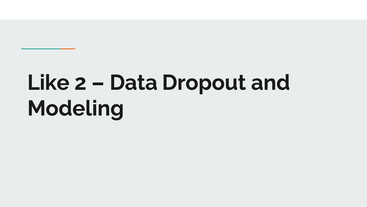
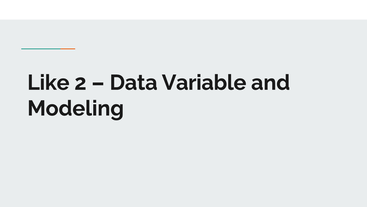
Dropout: Dropout -> Variable (204, 82)
